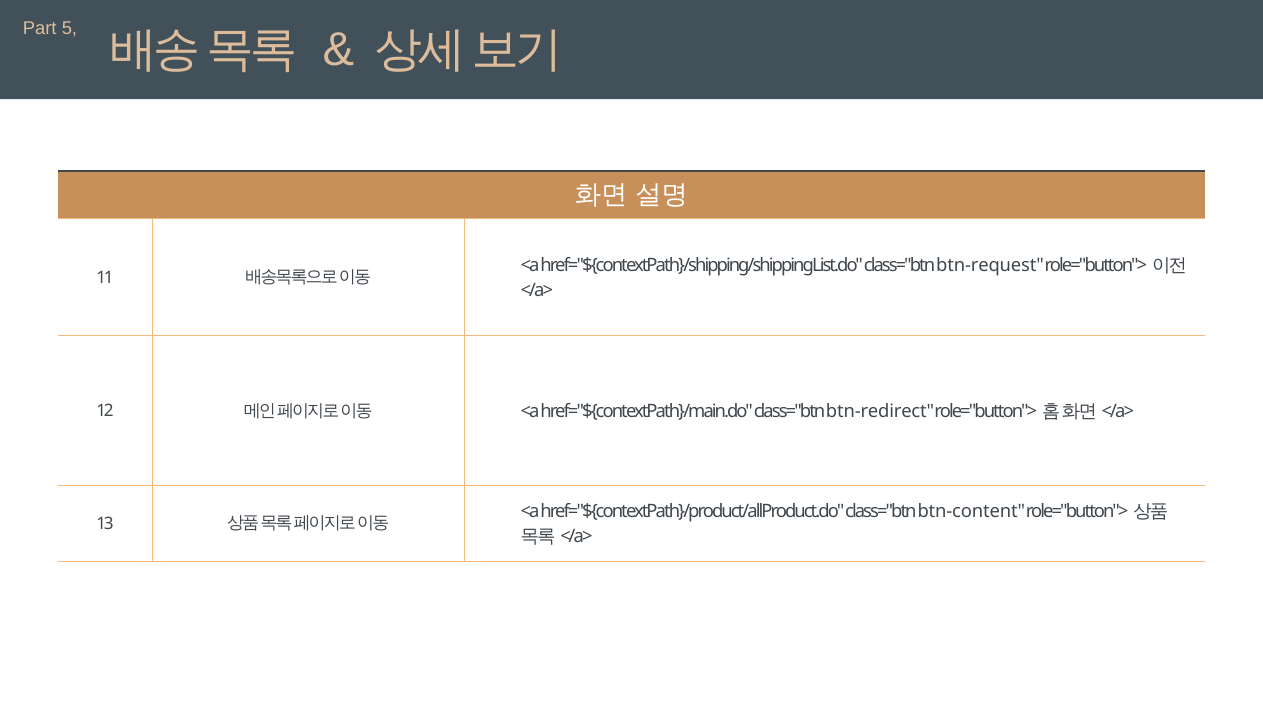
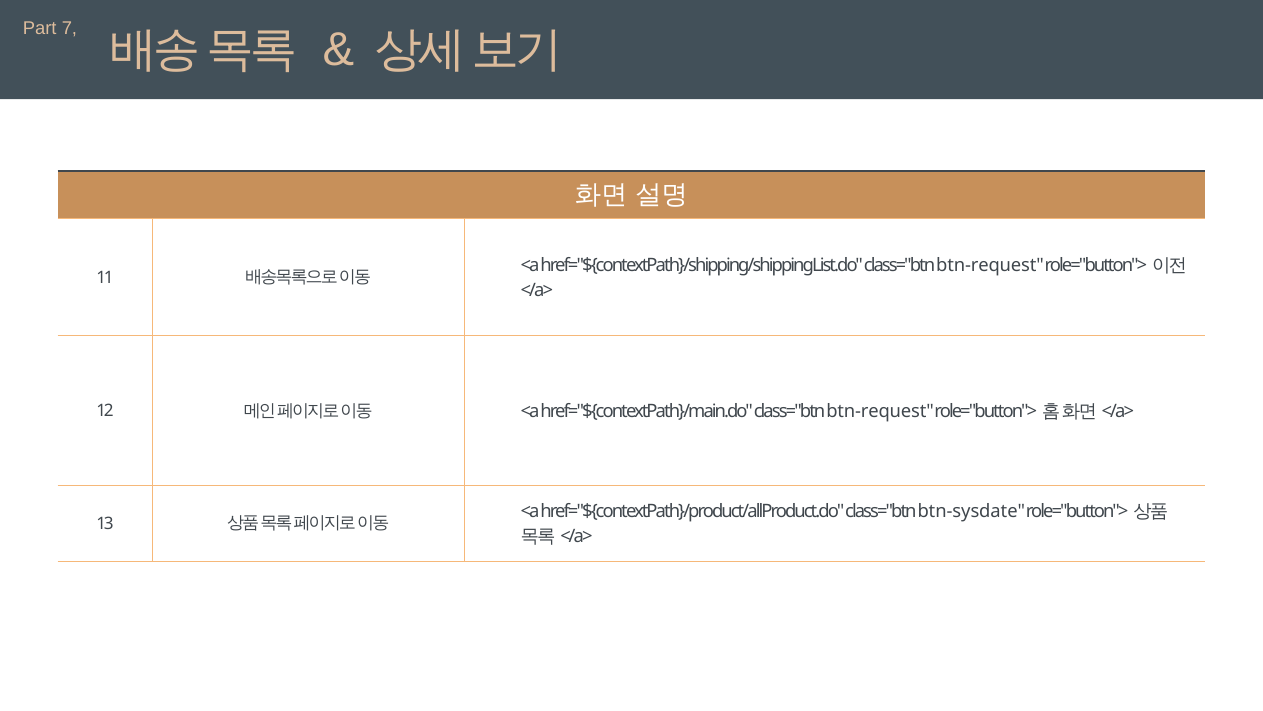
5: 5 -> 7 (69, 29)
href="${contextPath}/main.do class="btn btn-redirect: btn-redirect -> btn-request (880, 411)
btn-content: btn-content -> btn-sysdate (971, 511)
